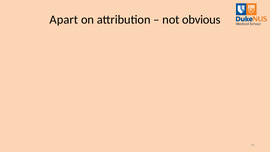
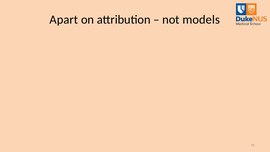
obvious: obvious -> models (201, 20)
